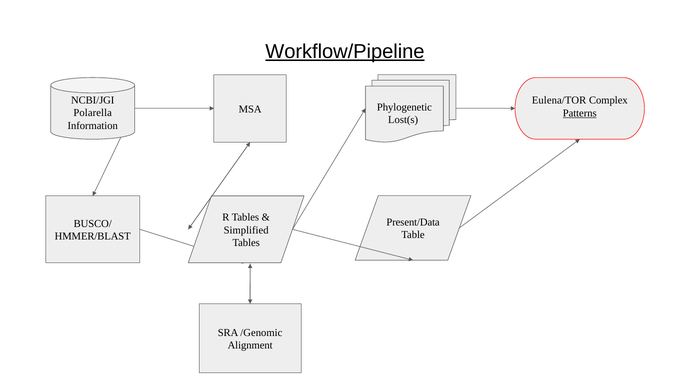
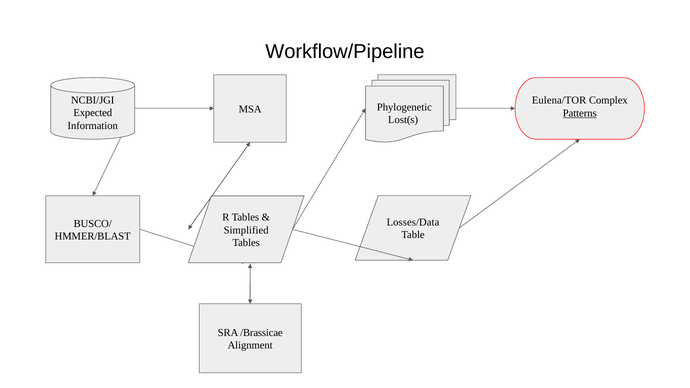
Workflow/Pipeline underline: present -> none (345, 52)
Polarella: Polarella -> Expected (93, 113)
Present/Data: Present/Data -> Losses/Data (413, 222)
/Genomic: /Genomic -> /Brassicae (261, 333)
